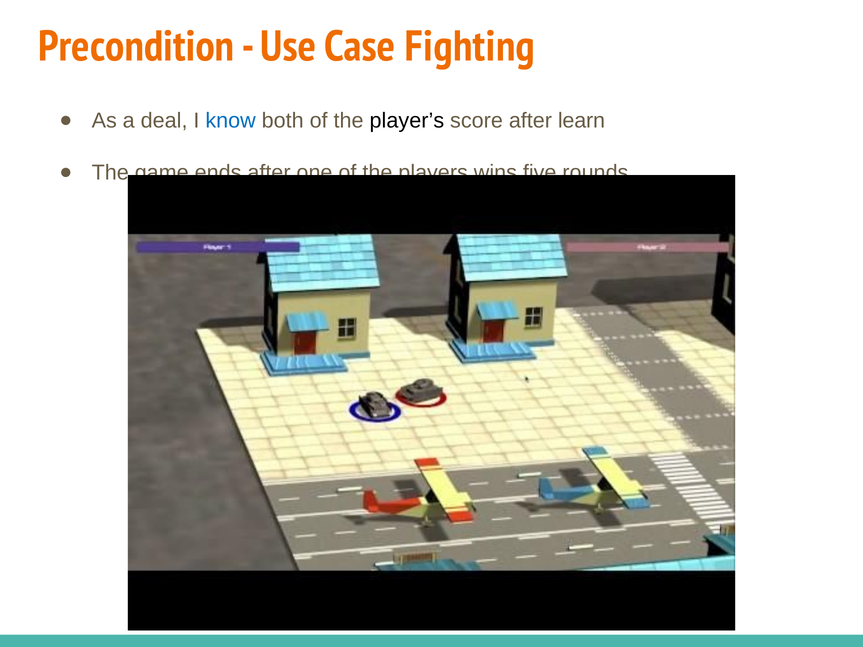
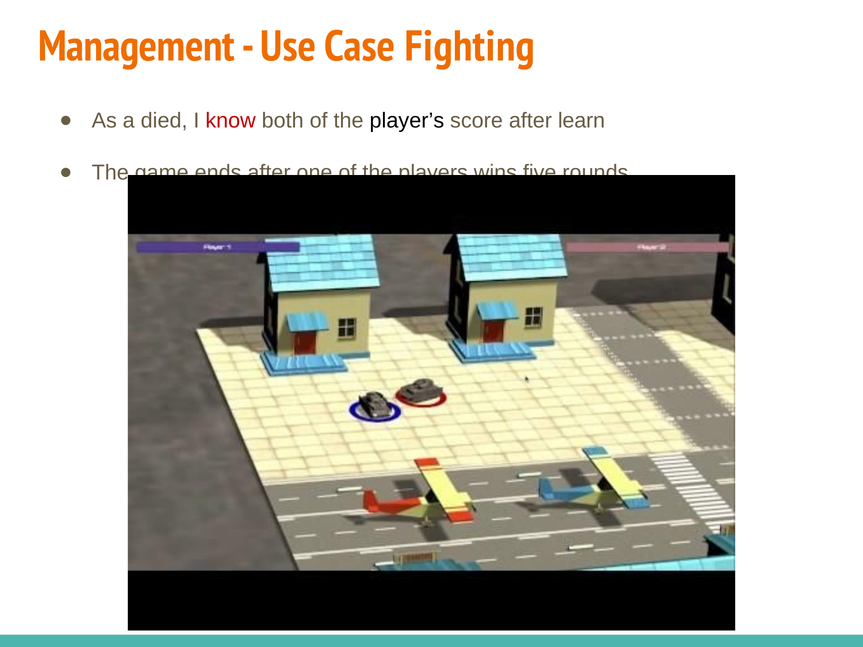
Precondition: Precondition -> Management (136, 46)
deal: deal -> died (164, 121)
know colour: blue -> red (231, 121)
